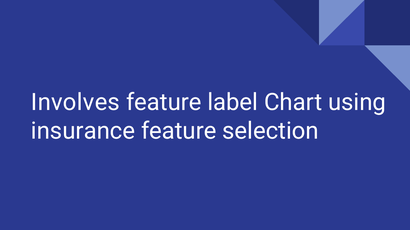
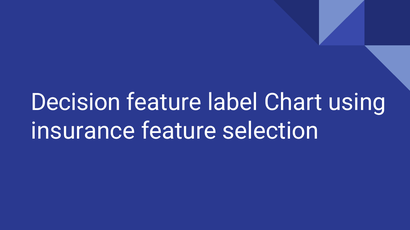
Involves: Involves -> Decision (76, 103)
